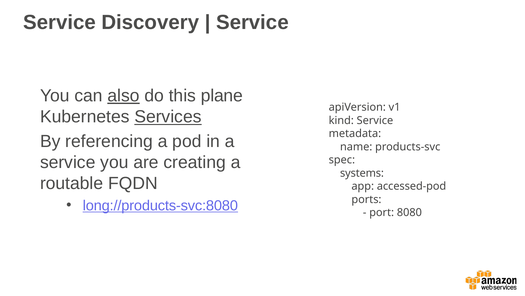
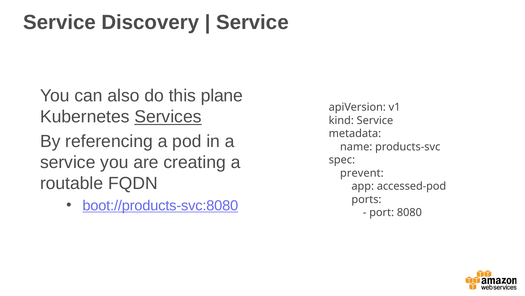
also underline: present -> none (124, 96)
systems: systems -> prevent (362, 173)
long://products-svc:8080: long://products-svc:8080 -> boot://products-svc:8080 (160, 205)
